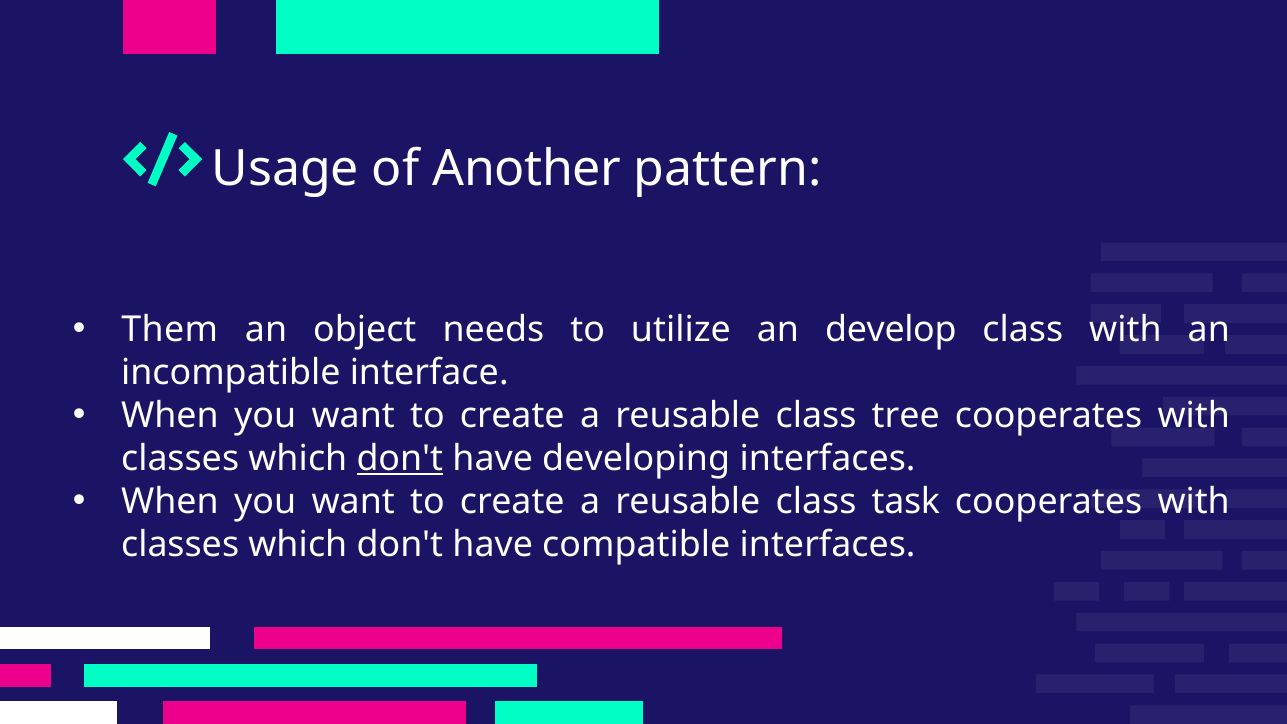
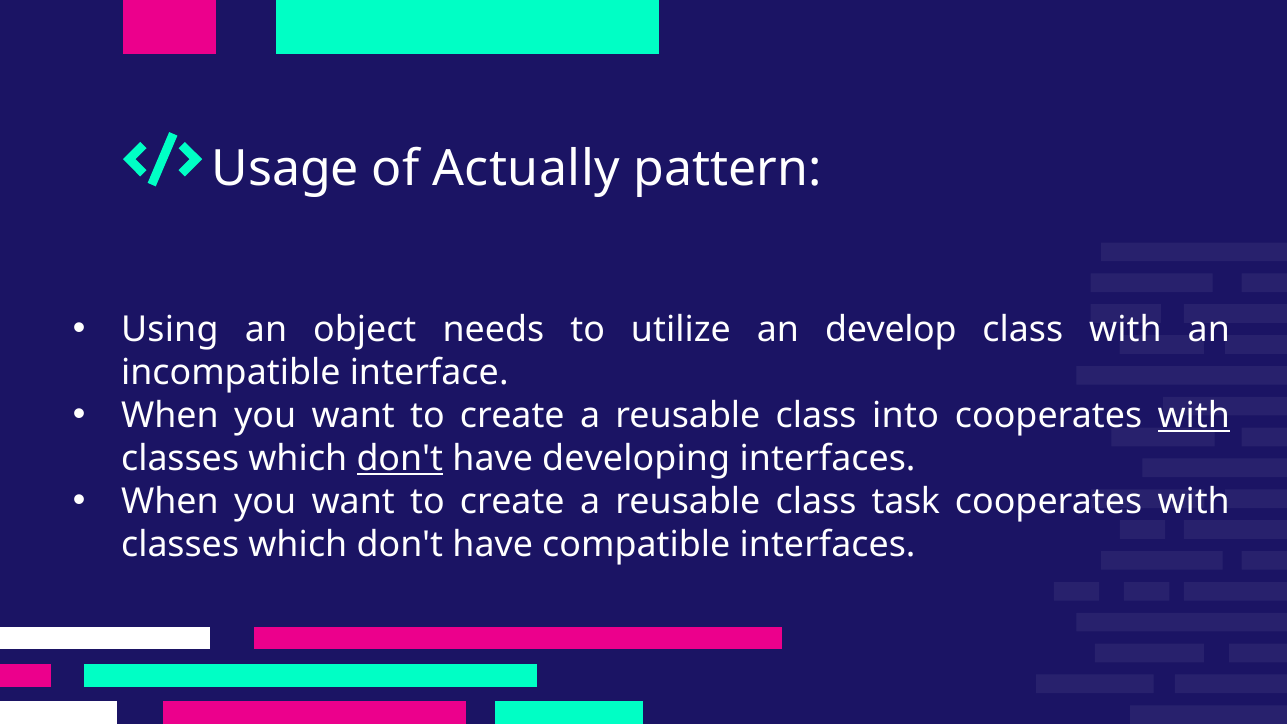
Another: Another -> Actually (526, 169)
Them: Them -> Using (170, 330)
tree: tree -> into (906, 416)
with underline: none -> present (1194, 416)
